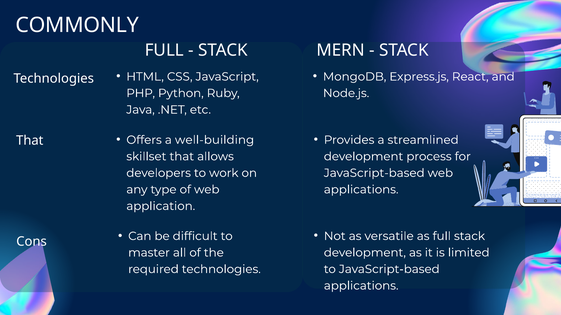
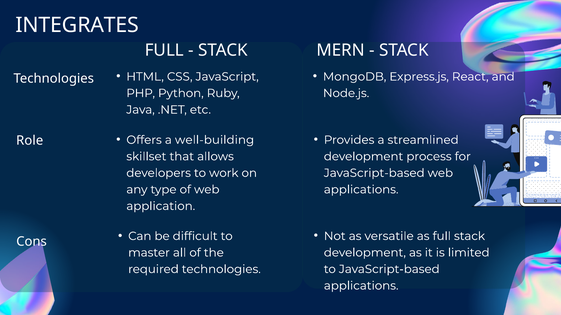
COMMONLY: COMMONLY -> INTEGRATES (77, 25)
That: That -> Role (30, 141)
